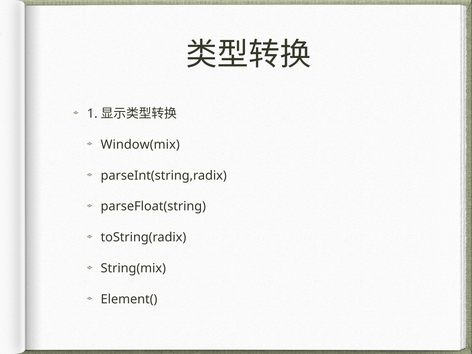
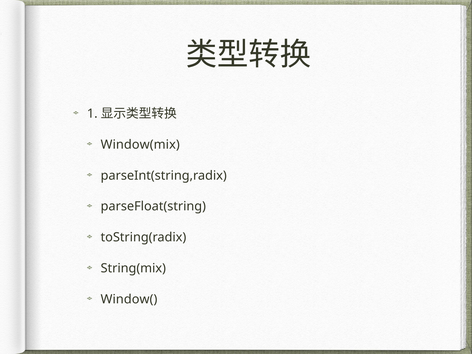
Element(: Element( -> Window( (129, 299)
